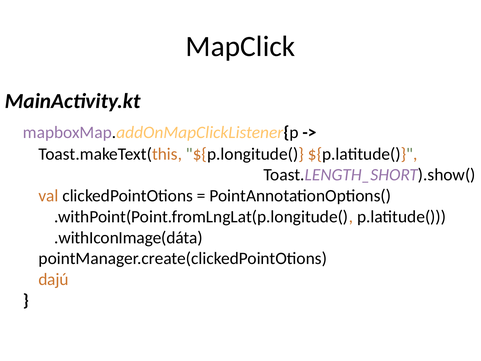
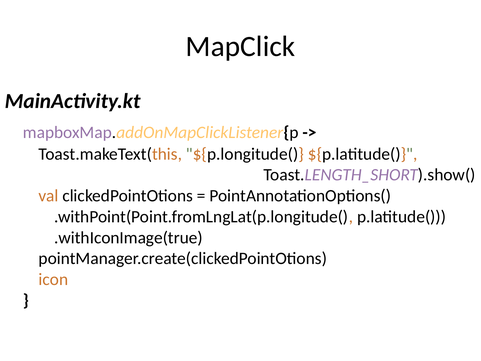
.withIconImage(dáta: .withIconImage(dáta -> .withIconImage(true (128, 237)
dajú: dajú -> icon (53, 279)
